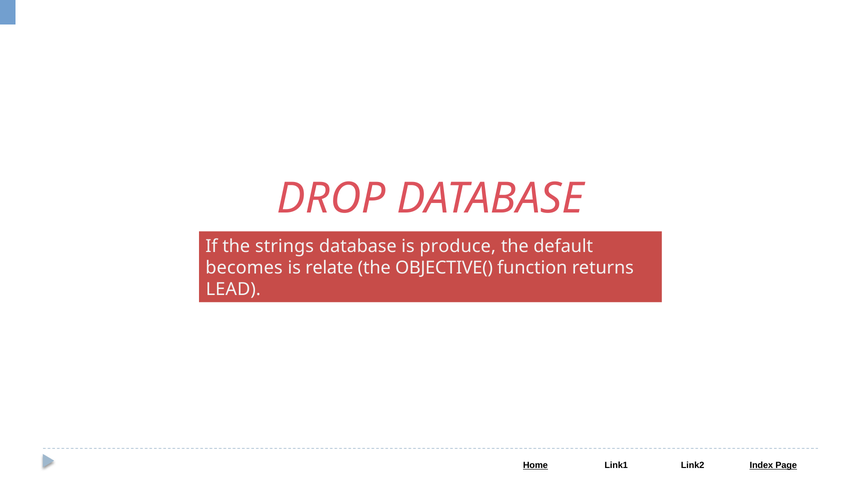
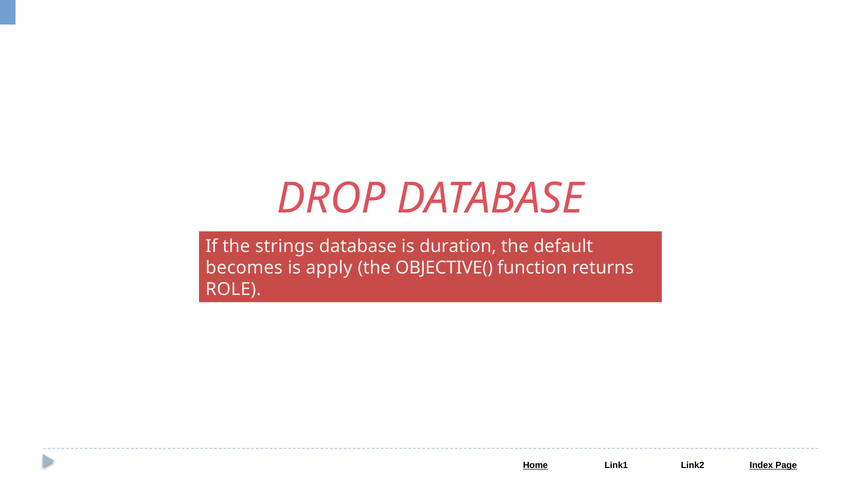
produce: produce -> duration (458, 247)
relate: relate -> apply (329, 268)
LEAD: LEAD -> ROLE (233, 290)
